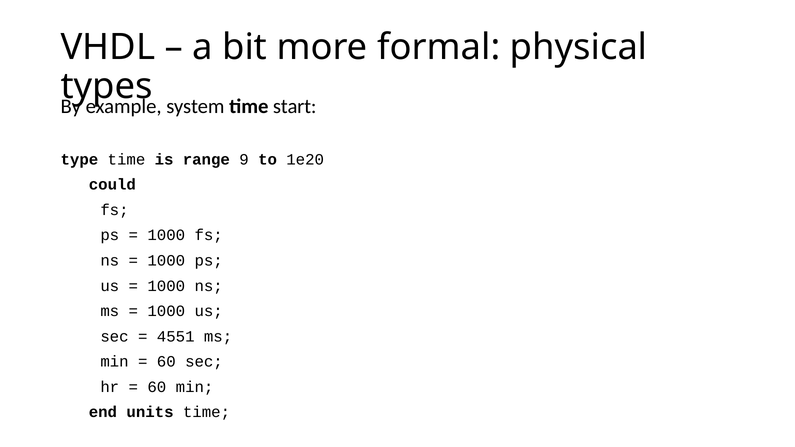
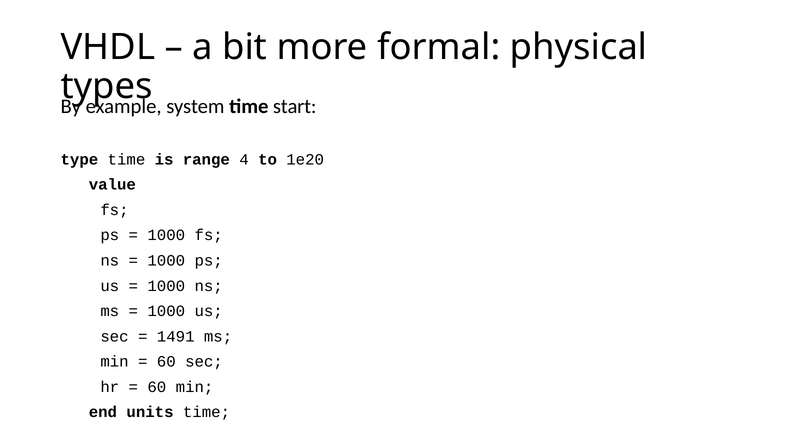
9: 9 -> 4 (244, 160)
could: could -> value (112, 185)
4551: 4551 -> 1491 (176, 337)
